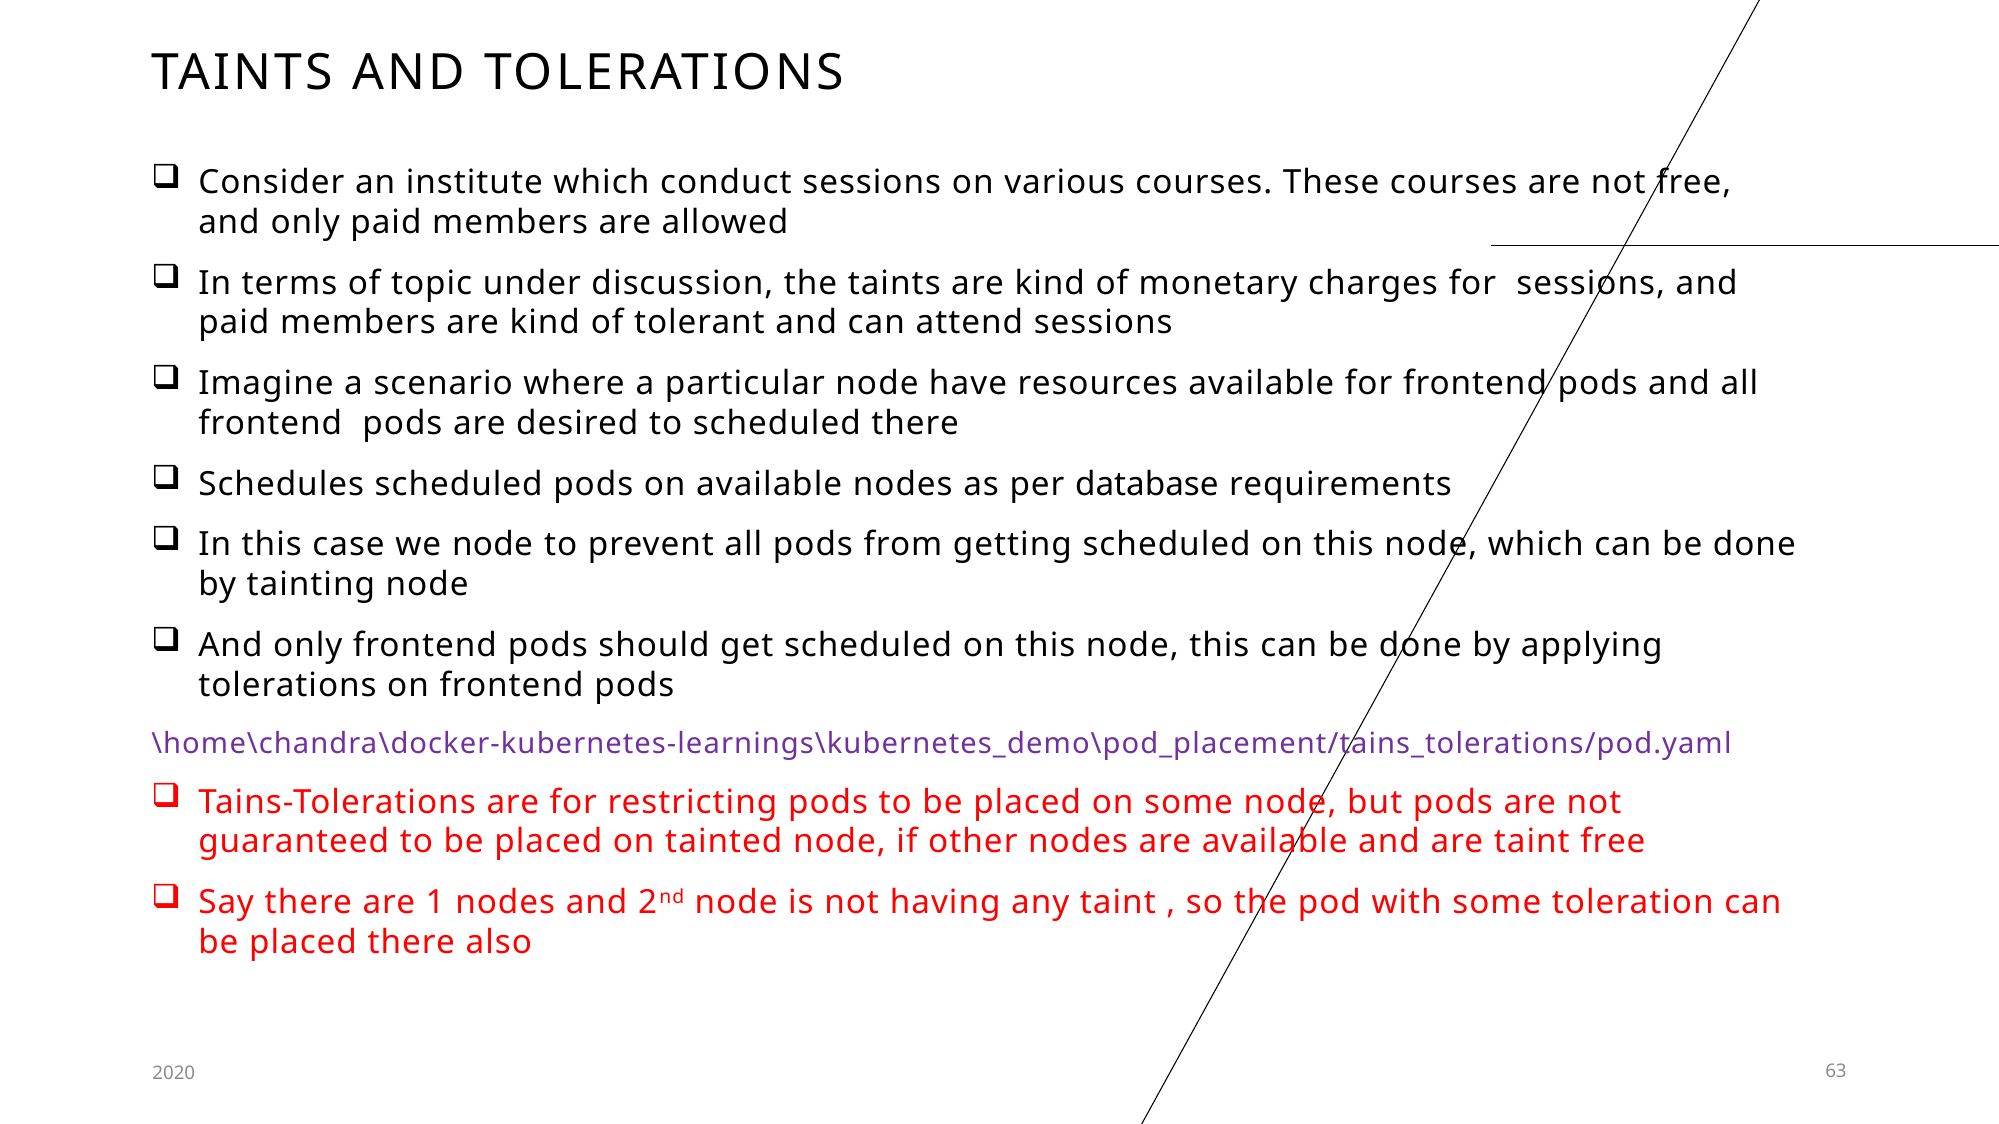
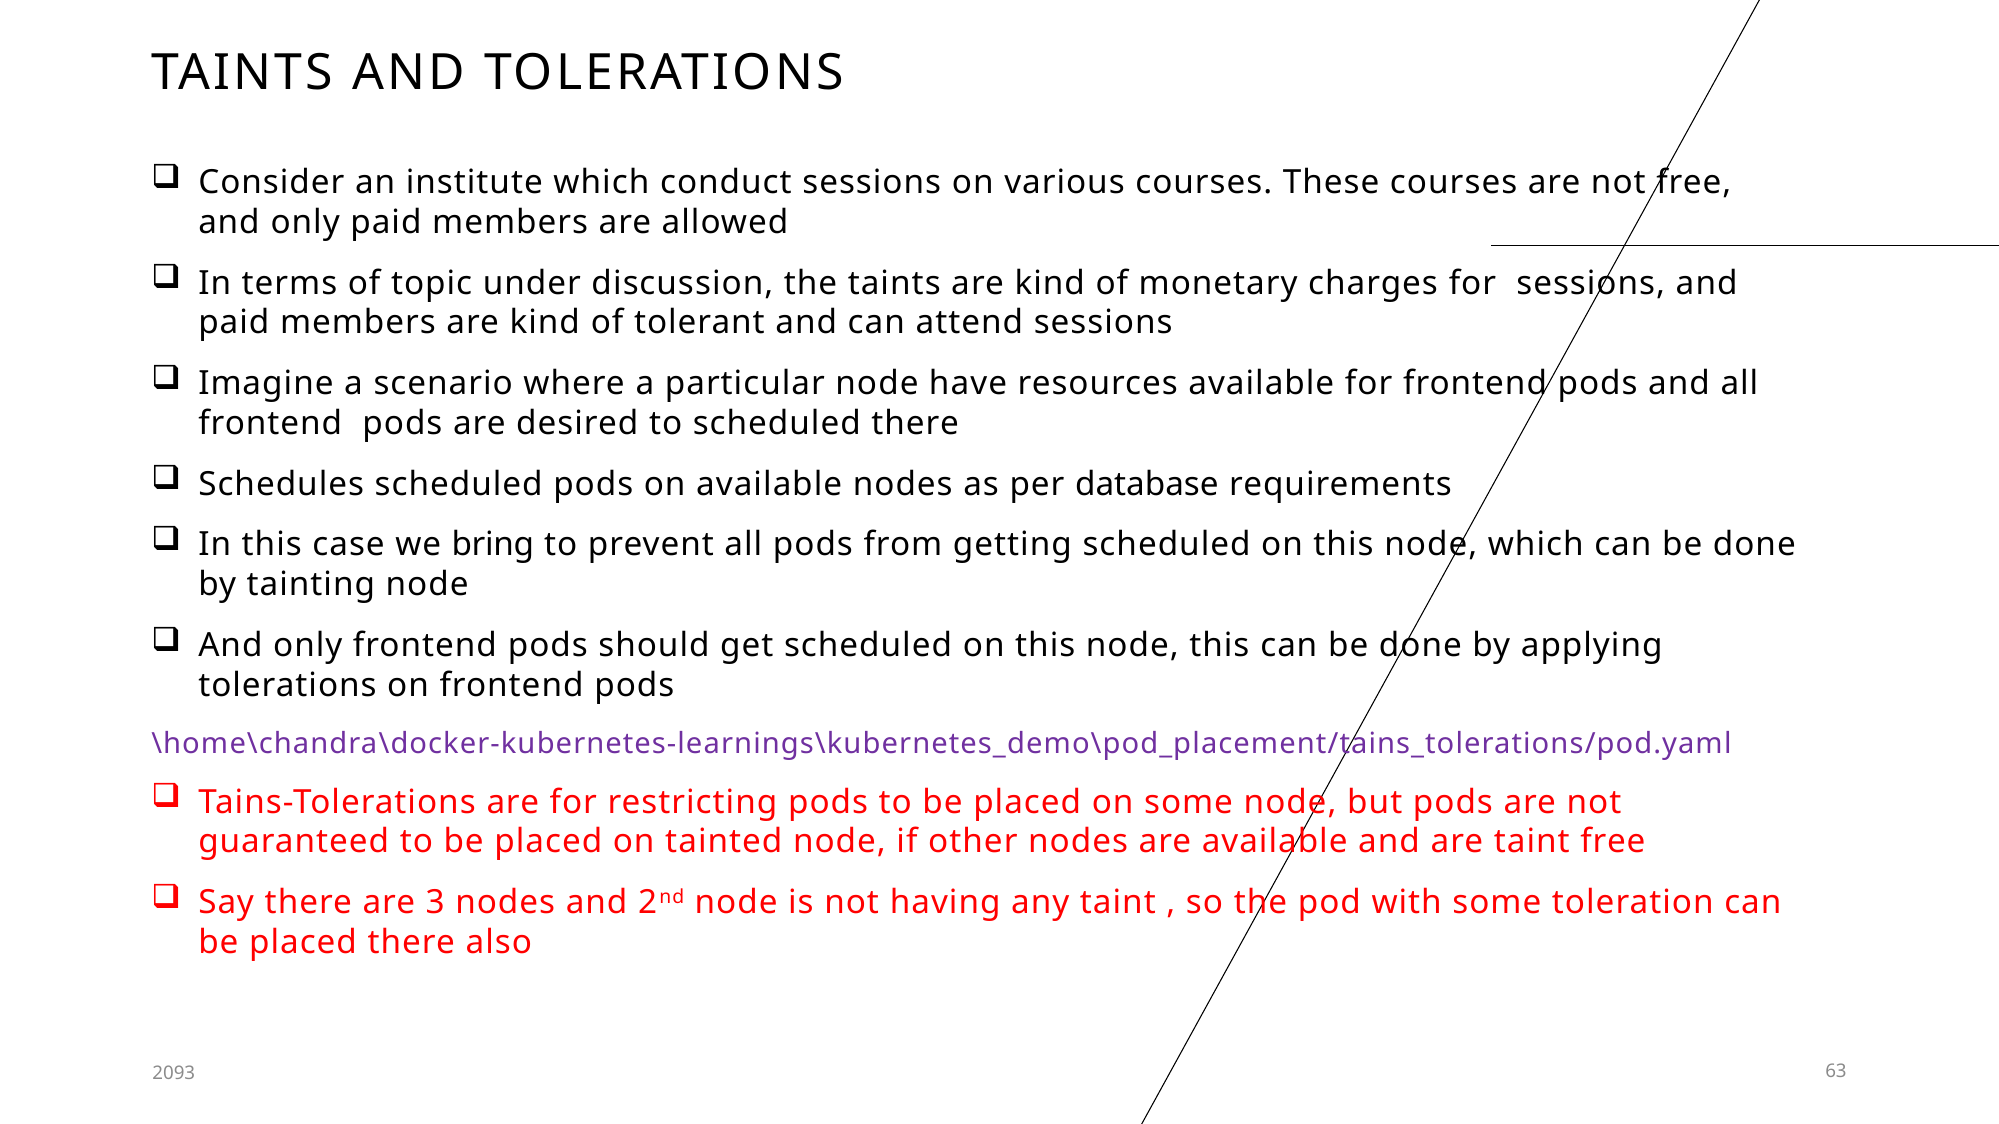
we node: node -> bring (493, 545)
1: 1 -> 3 (435, 903)
2020: 2020 -> 2093 (174, 1073)
